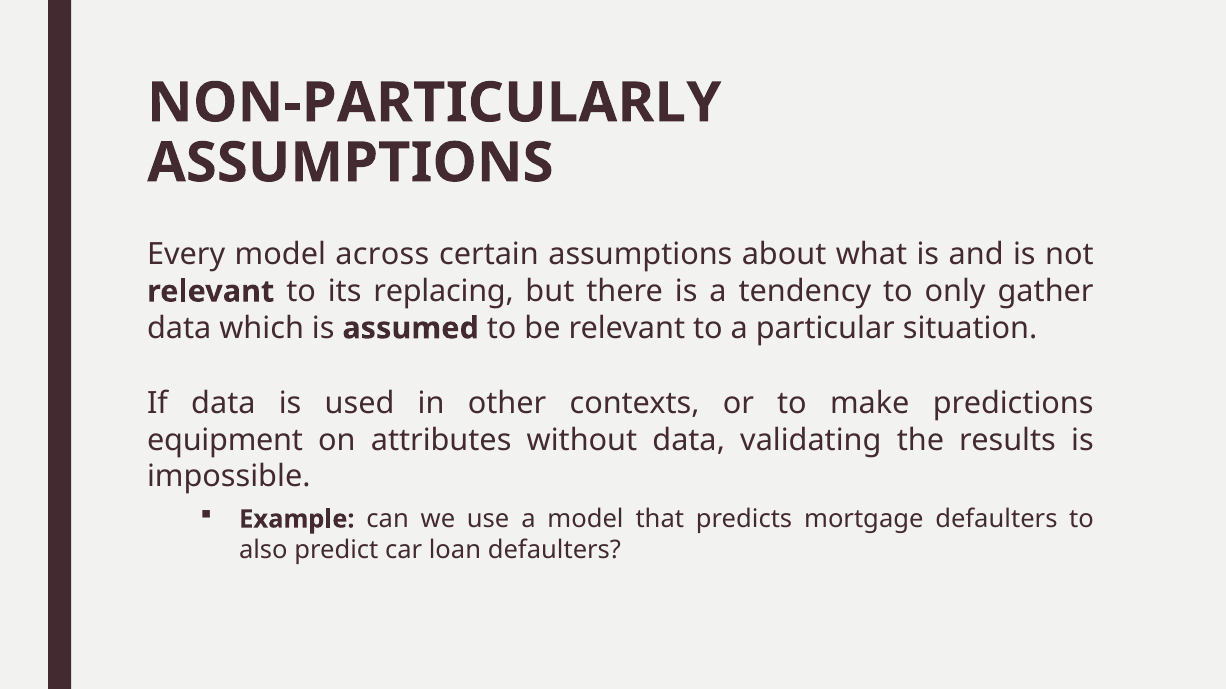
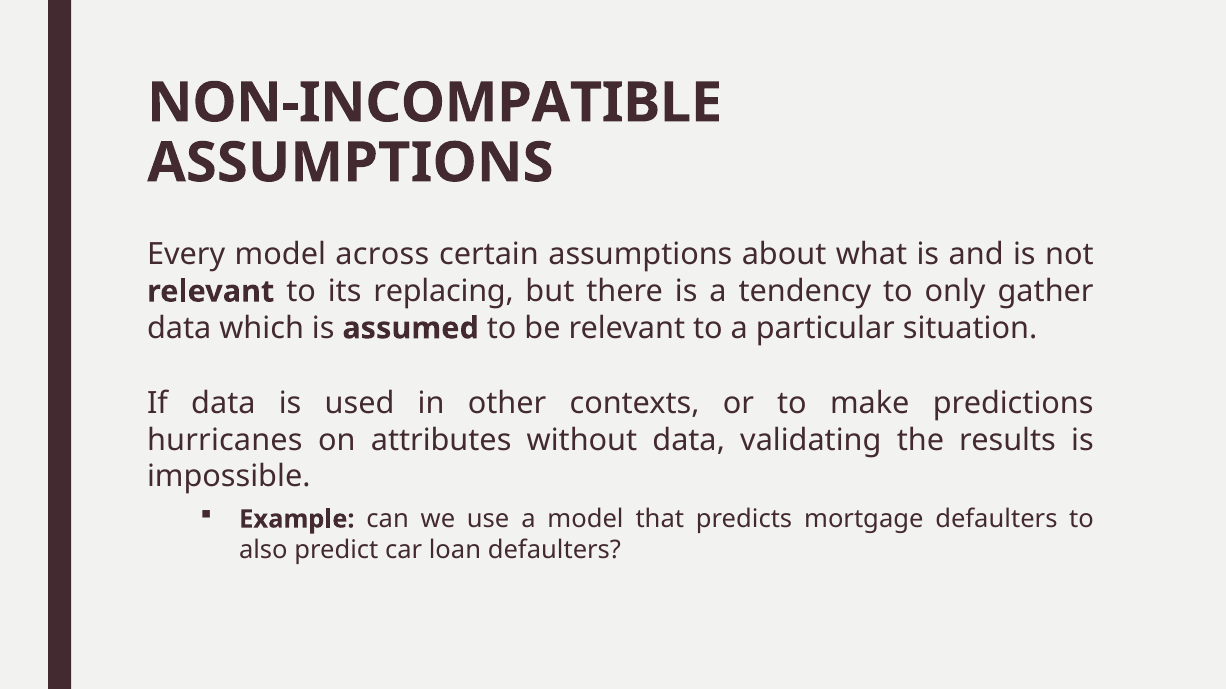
NON-PARTICULARLY: NON-PARTICULARLY -> NON-INCOMPATIBLE (435, 103)
equipment: equipment -> hurricanes (225, 440)
